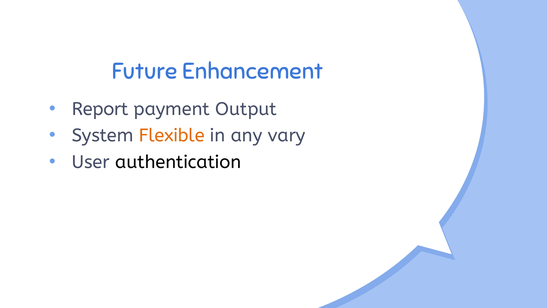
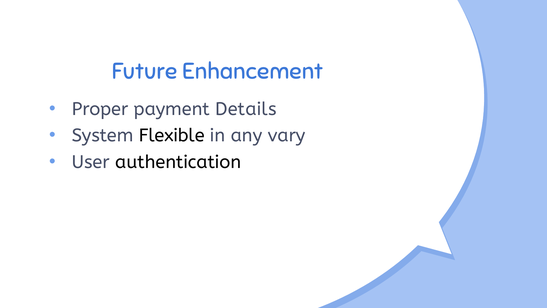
Report: Report -> Proper (100, 109)
Output: Output -> Details (246, 109)
Flexible colour: orange -> black (172, 135)
